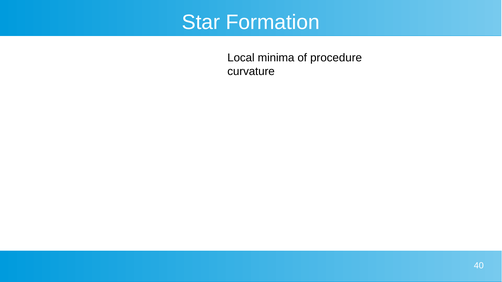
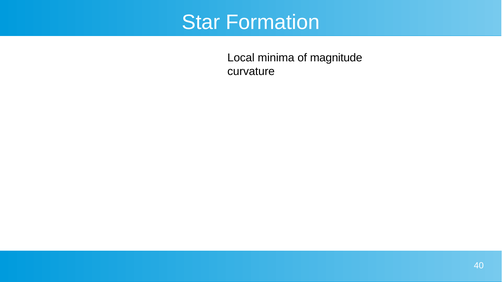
procedure: procedure -> magnitude (336, 58)
